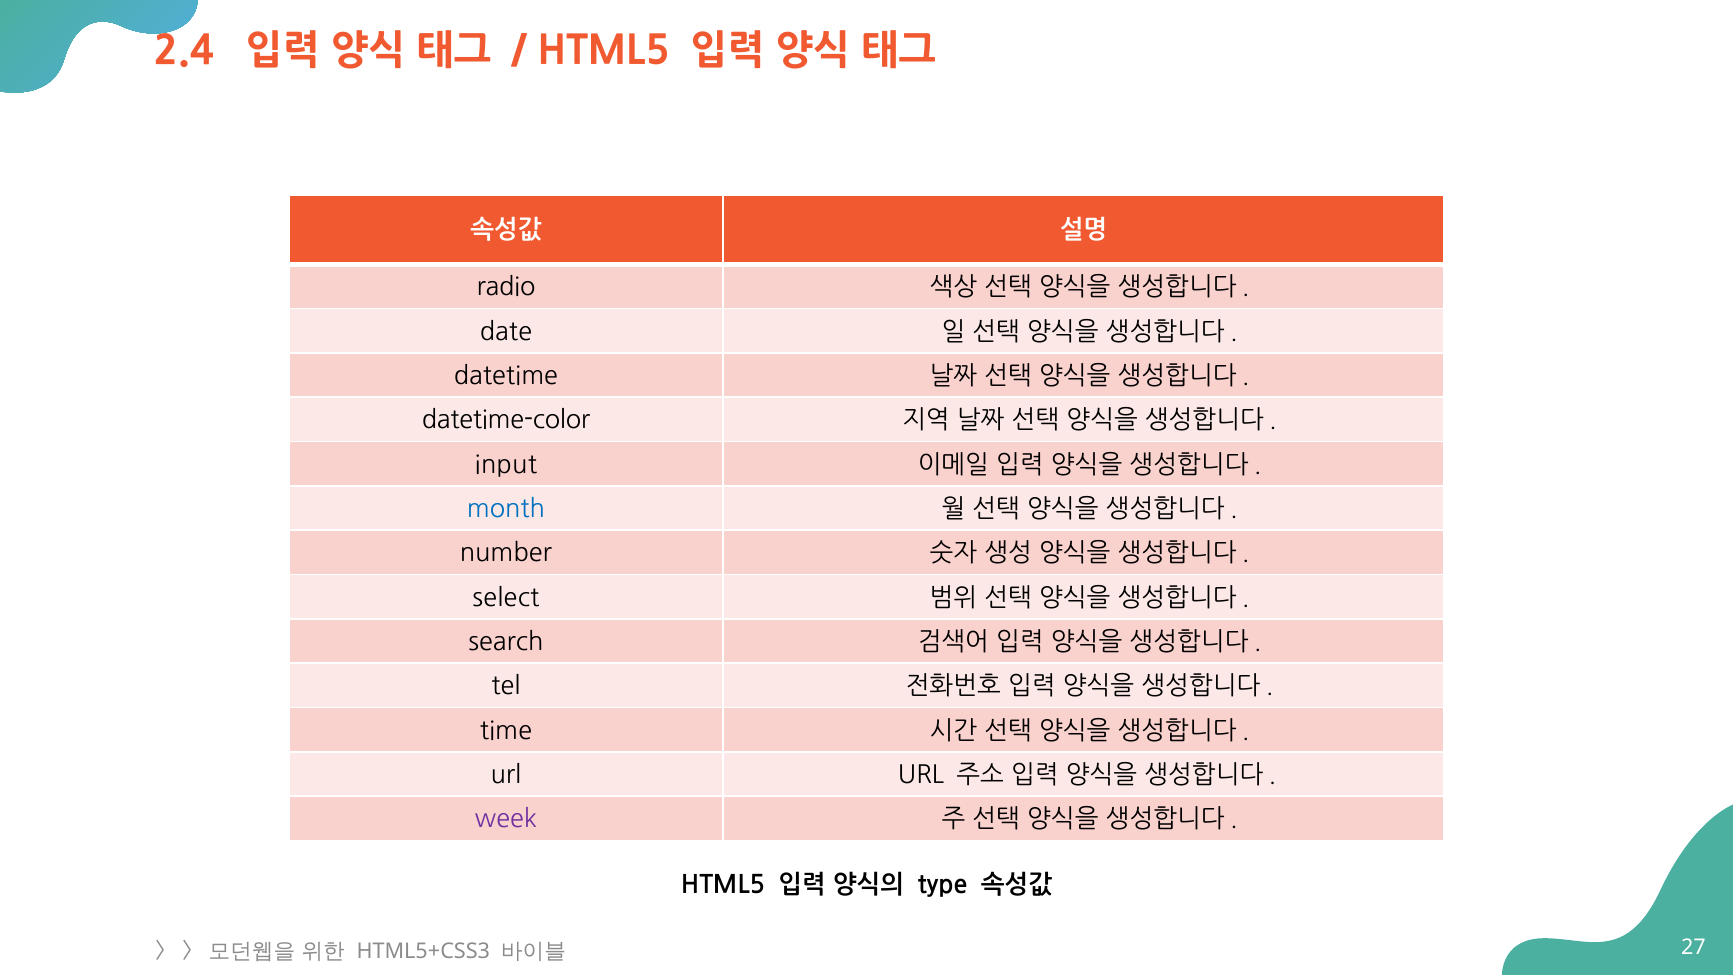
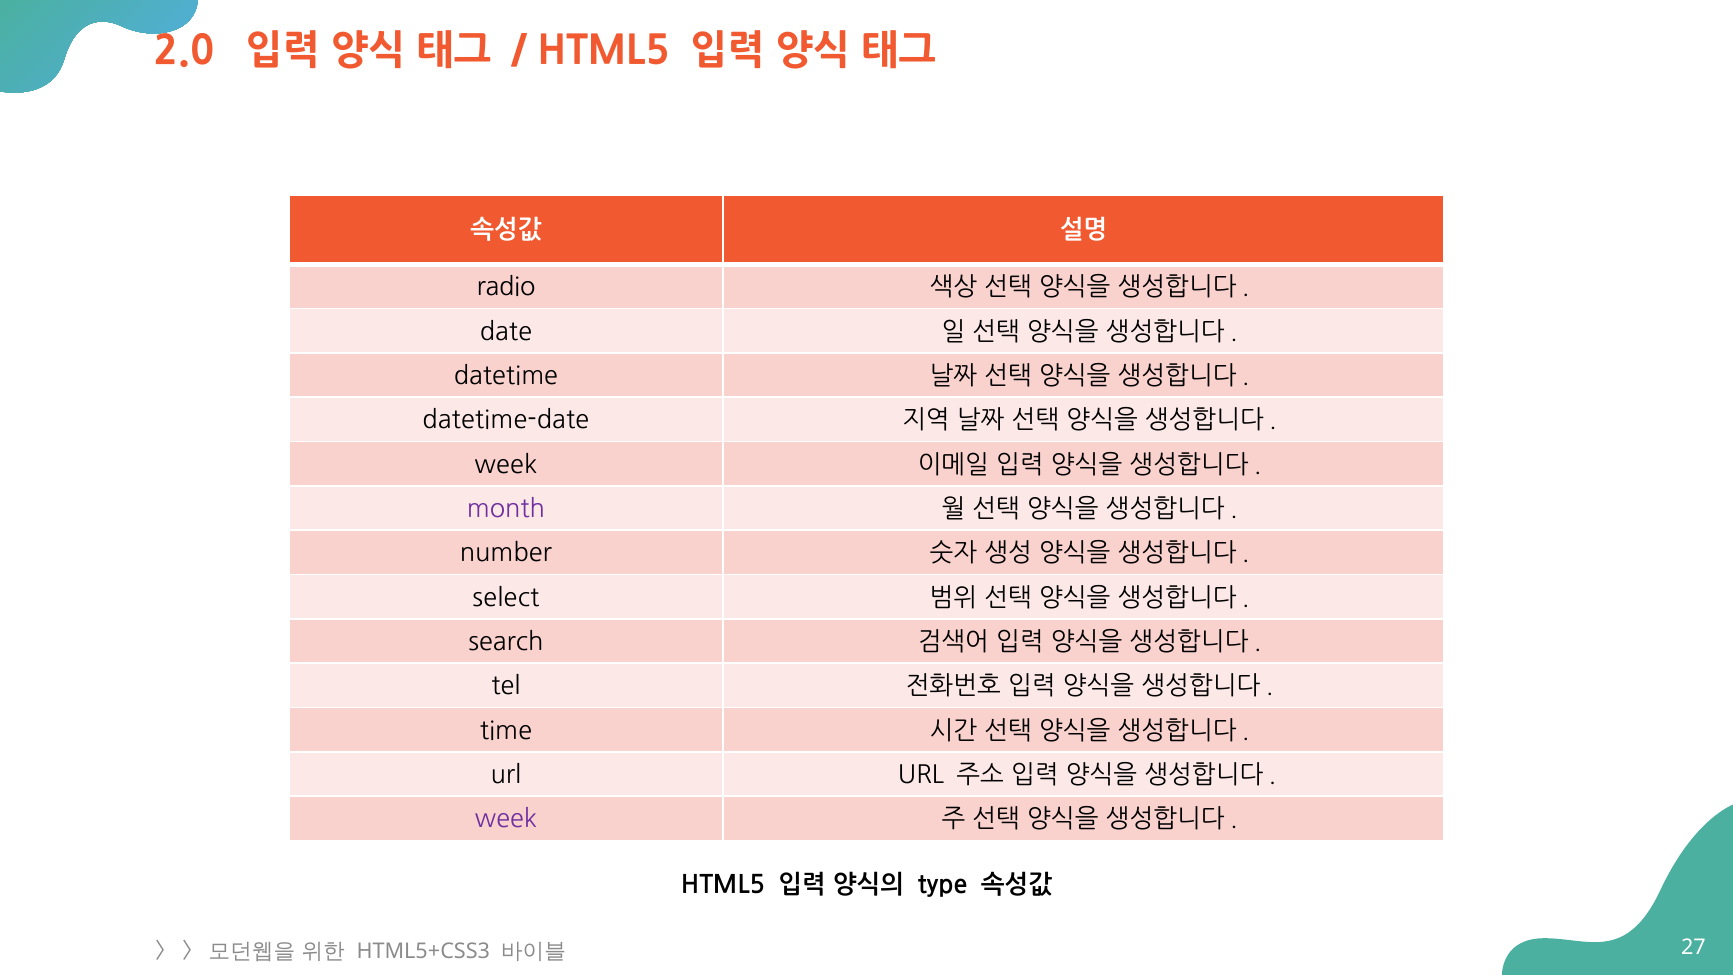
2.4: 2.4 -> 2.0 (184, 51)
datetime-color: datetime-color -> datetime-date (506, 421)
input: input -> week (506, 465)
month colour: blue -> purple (506, 509)
